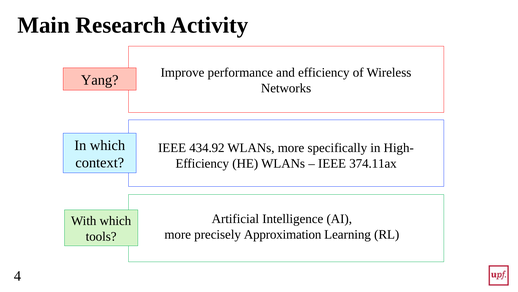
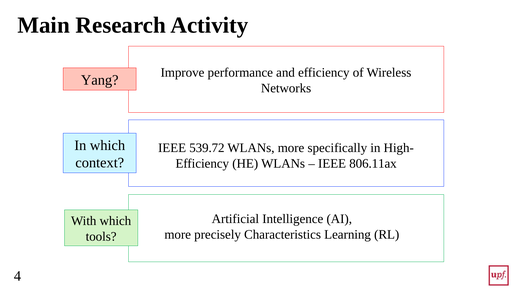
434.92: 434.92 -> 539.72 (207, 148)
374.11ax: 374.11ax -> 806.11ax (373, 163)
Approximation: Approximation -> Characteristics (283, 234)
